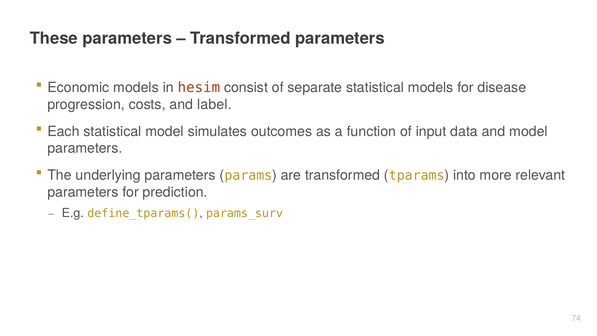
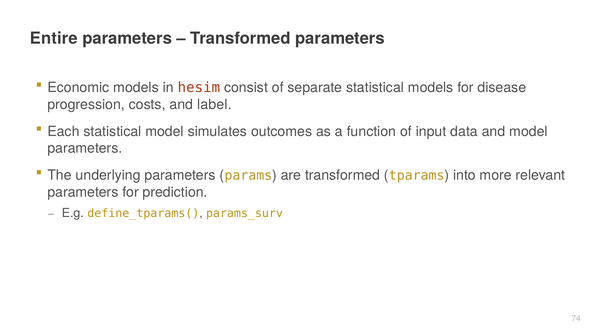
These: These -> Entire (54, 38)
